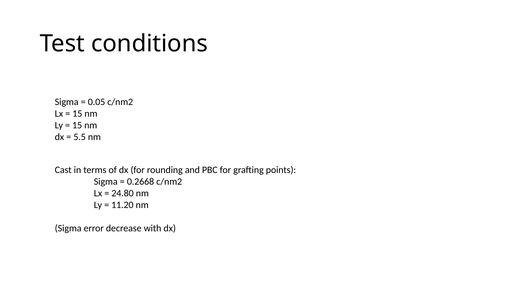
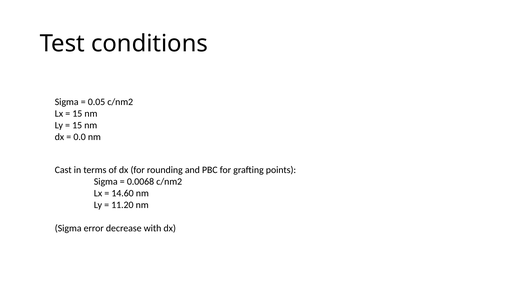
5.5: 5.5 -> 0.0 (80, 137)
0.2668: 0.2668 -> 0.0068 (141, 182)
24.80: 24.80 -> 14.60 (123, 193)
